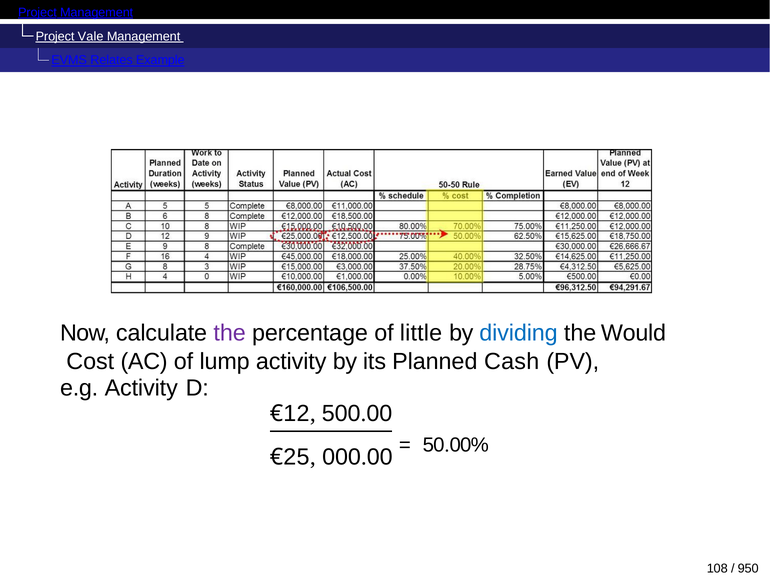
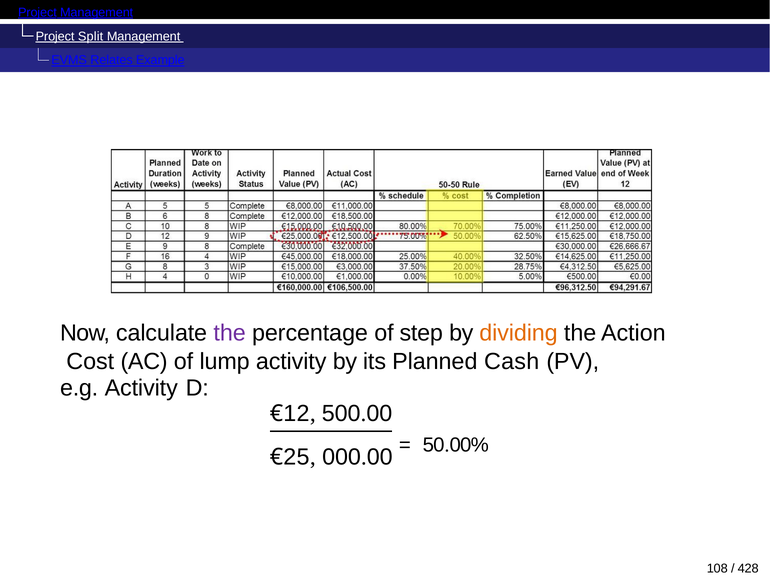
Vale: Vale -> Split (91, 36)
little: little -> step (421, 333)
dividing colour: blue -> orange (519, 333)
Would: Would -> Action (633, 333)
950: 950 -> 428 (748, 569)
